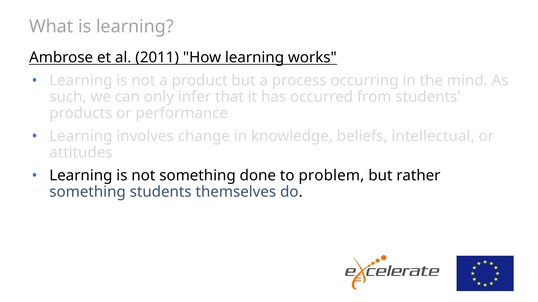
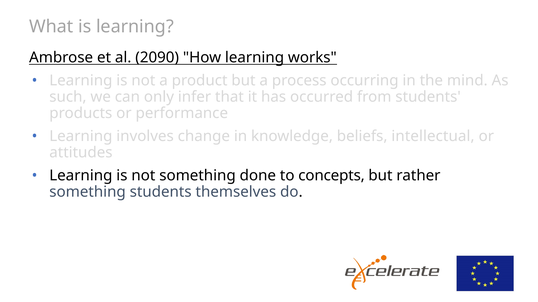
2011: 2011 -> 2090 (157, 58)
problem: problem -> concepts (332, 176)
